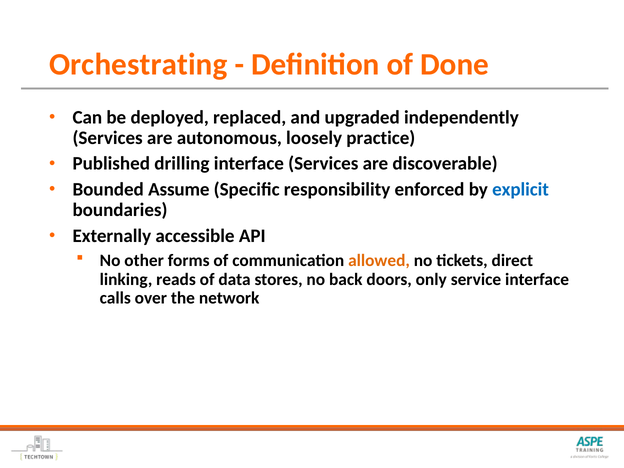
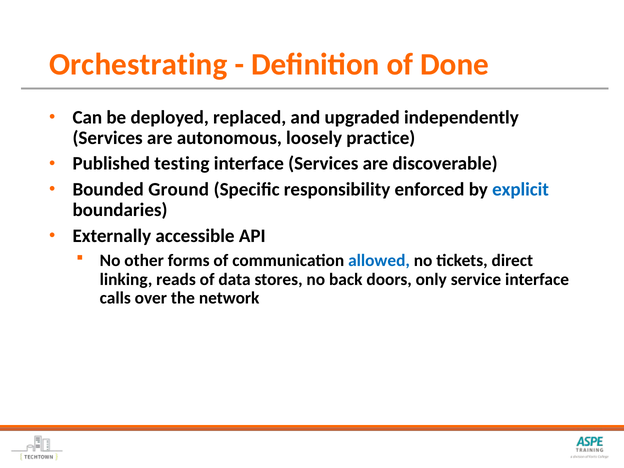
drilling: drilling -> testing (182, 164)
Assume: Assume -> Ground (179, 189)
allowed colour: orange -> blue (379, 261)
